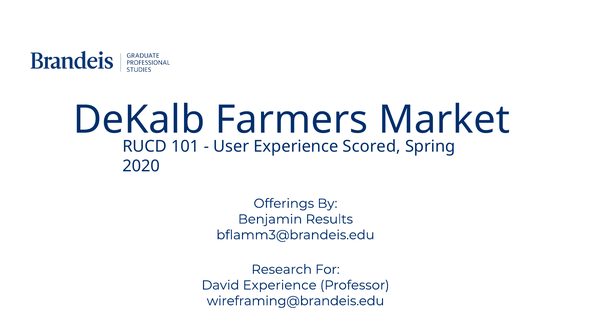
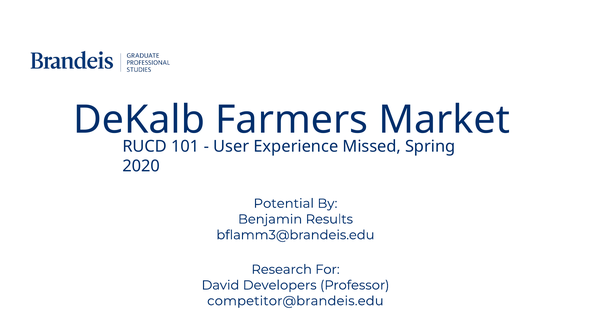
Scored: Scored -> Missed (372, 147)
Offerings: Offerings -> Potential (284, 204)
David Experience: Experience -> Developers (280, 286)
wireframing@brandeis.edu: wireframing@brandeis.edu -> competitor@brandeis.edu (295, 301)
